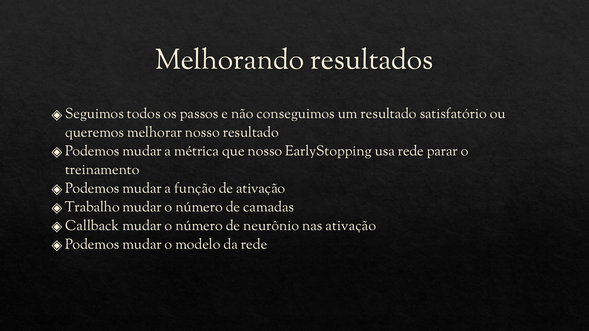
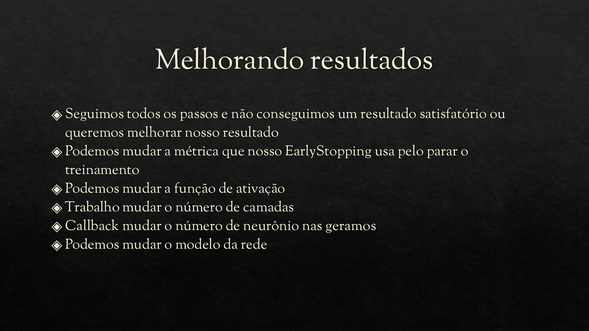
usa rede: rede -> pelo (411, 151)
nas ativação: ativação -> geramos (351, 226)
